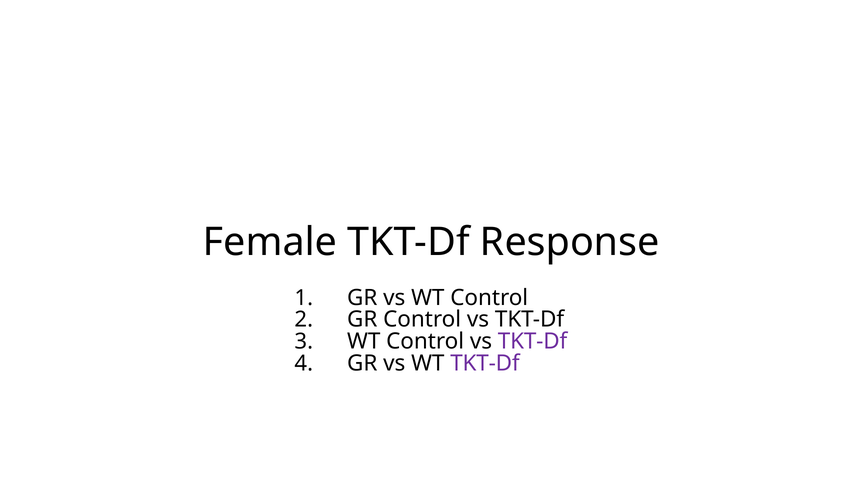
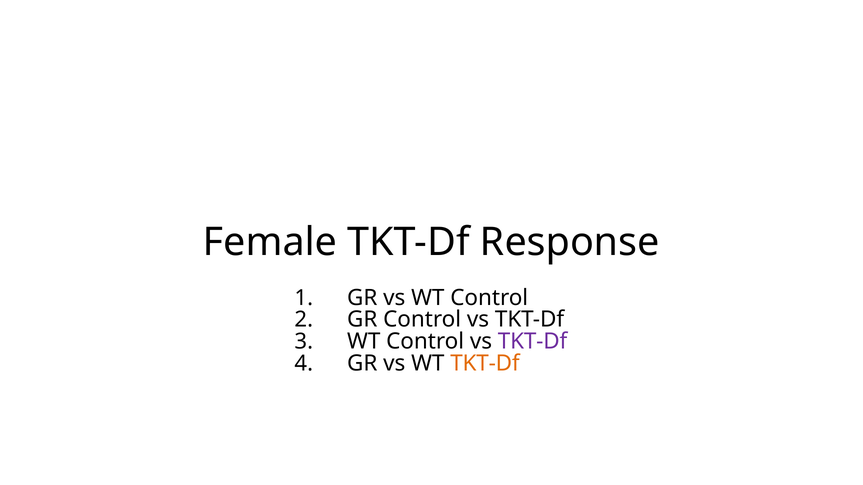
TKT-Df colour: purple -> orange (485, 363)
